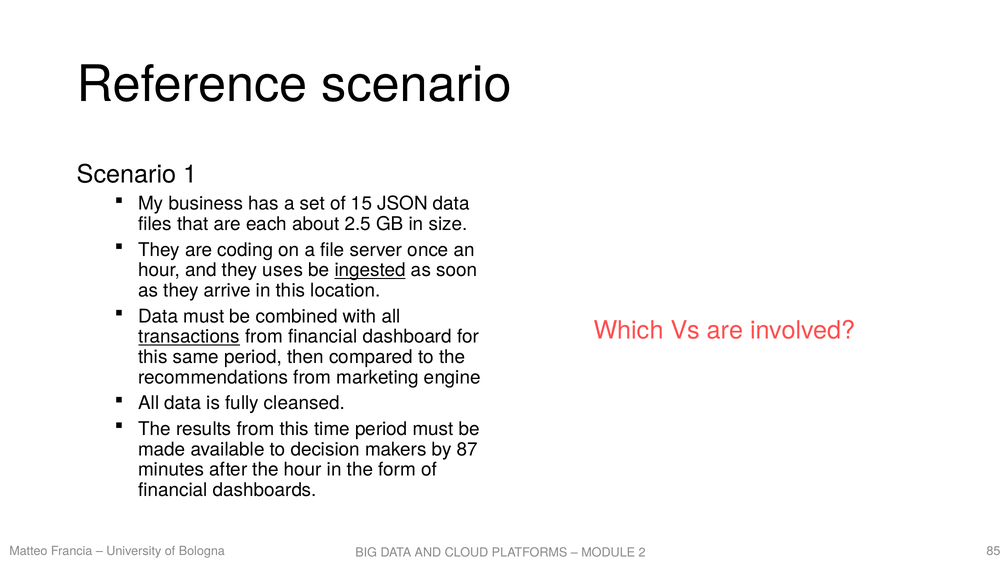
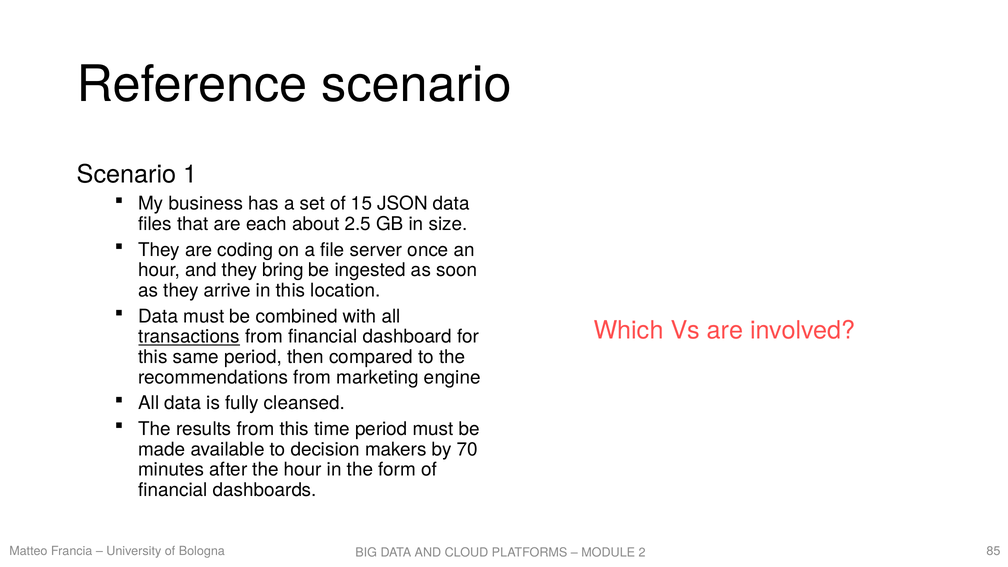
uses: uses -> bring (283, 270)
ingested underline: present -> none (370, 270)
87: 87 -> 70 (467, 449)
